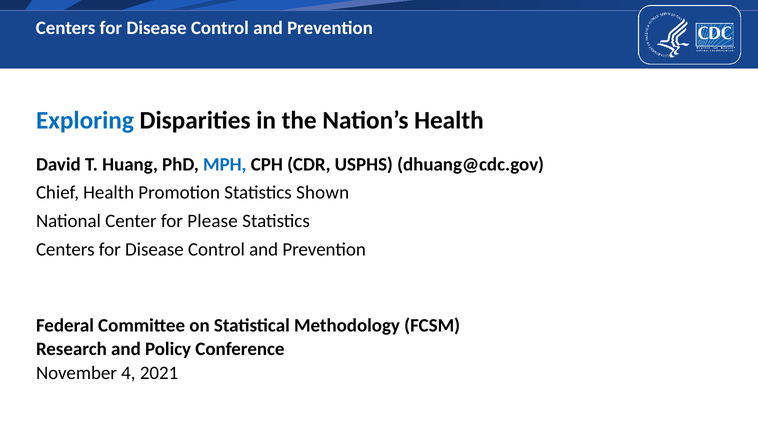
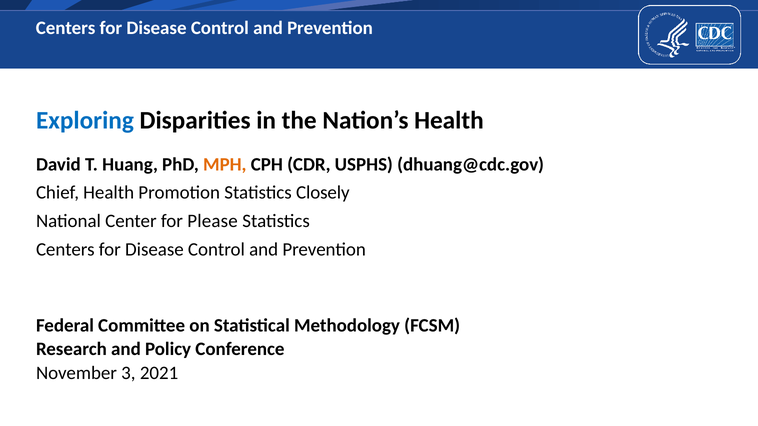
MPH colour: blue -> orange (225, 164)
Shown: Shown -> Closely (323, 193)
4: 4 -> 3 (128, 373)
